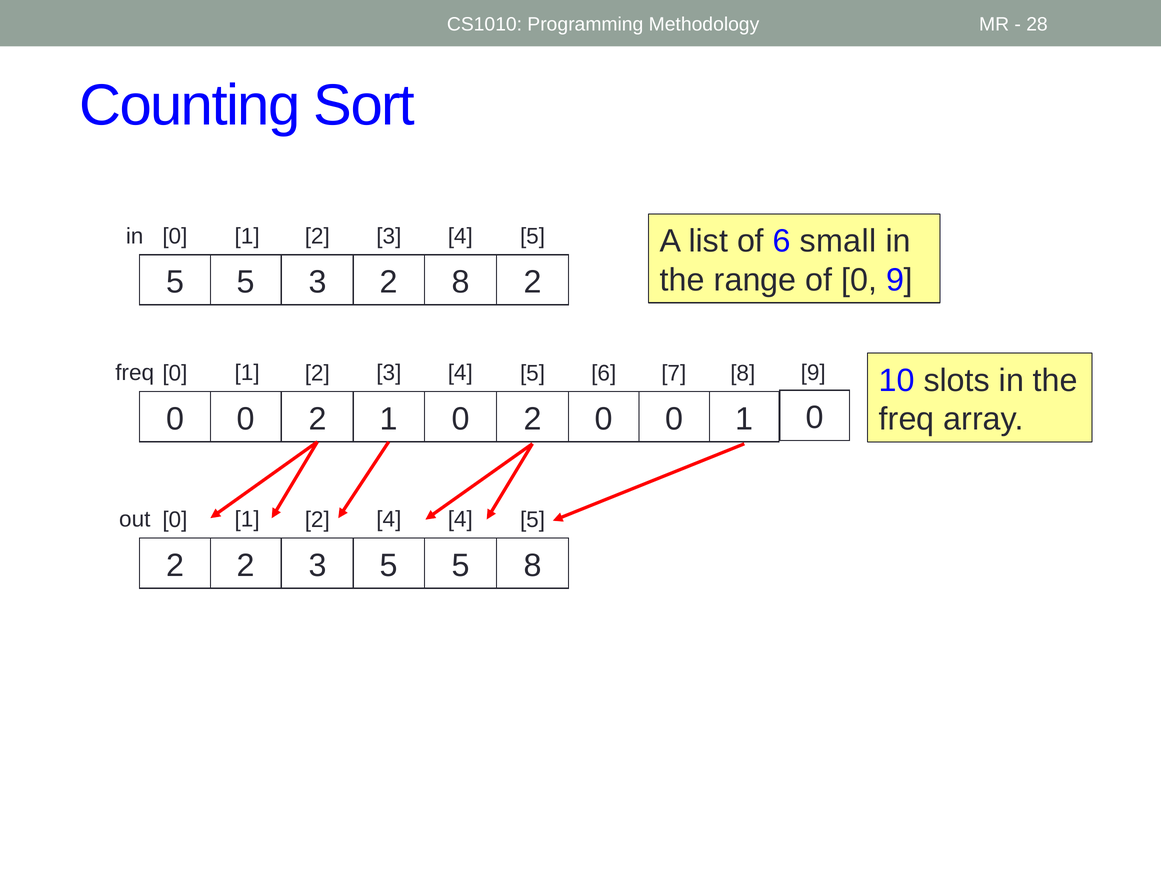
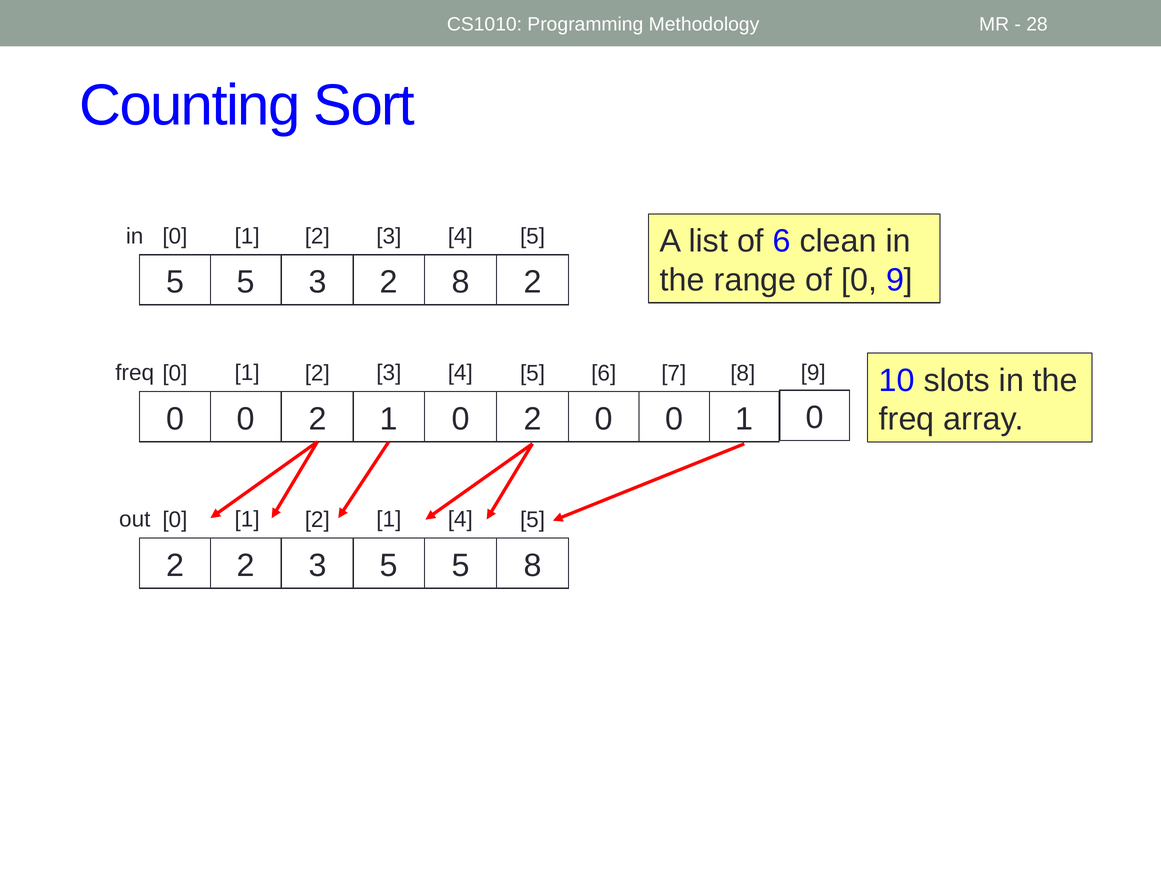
small: small -> clean (838, 241)
1 2 4: 4 -> 1 (389, 519)
